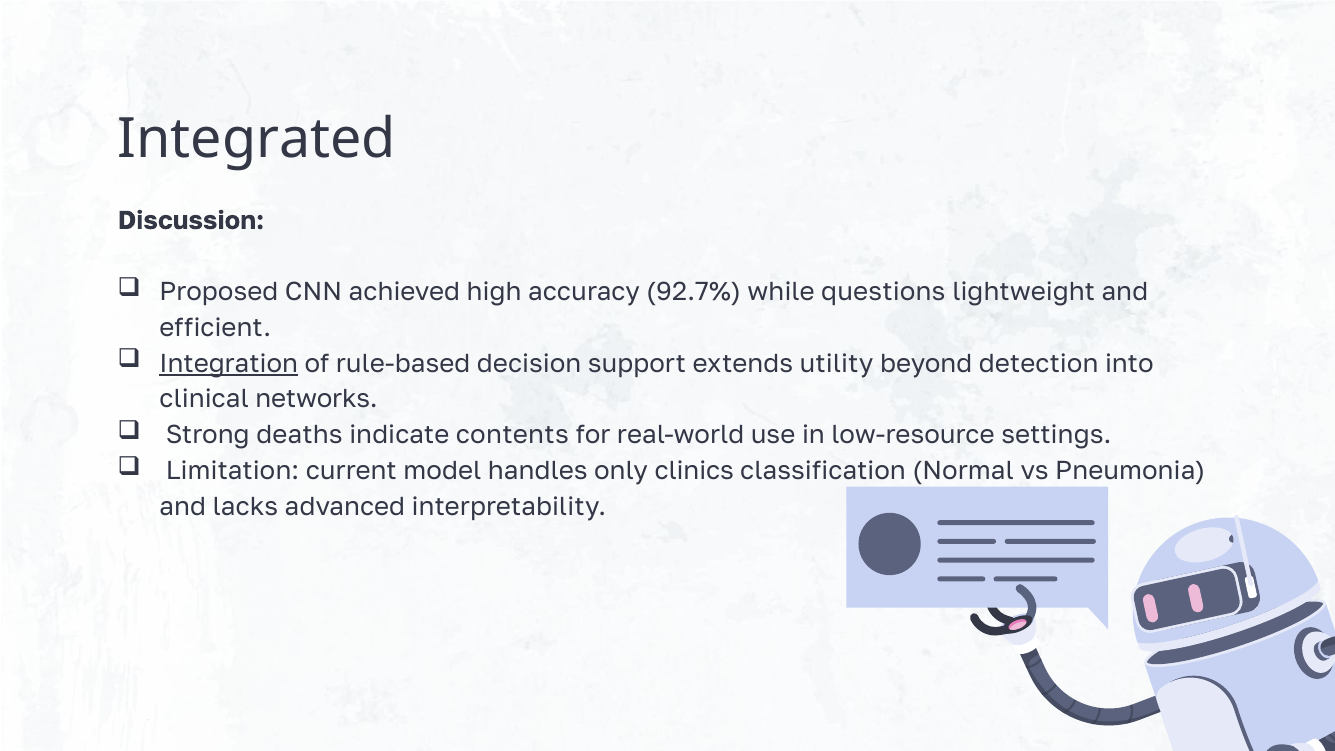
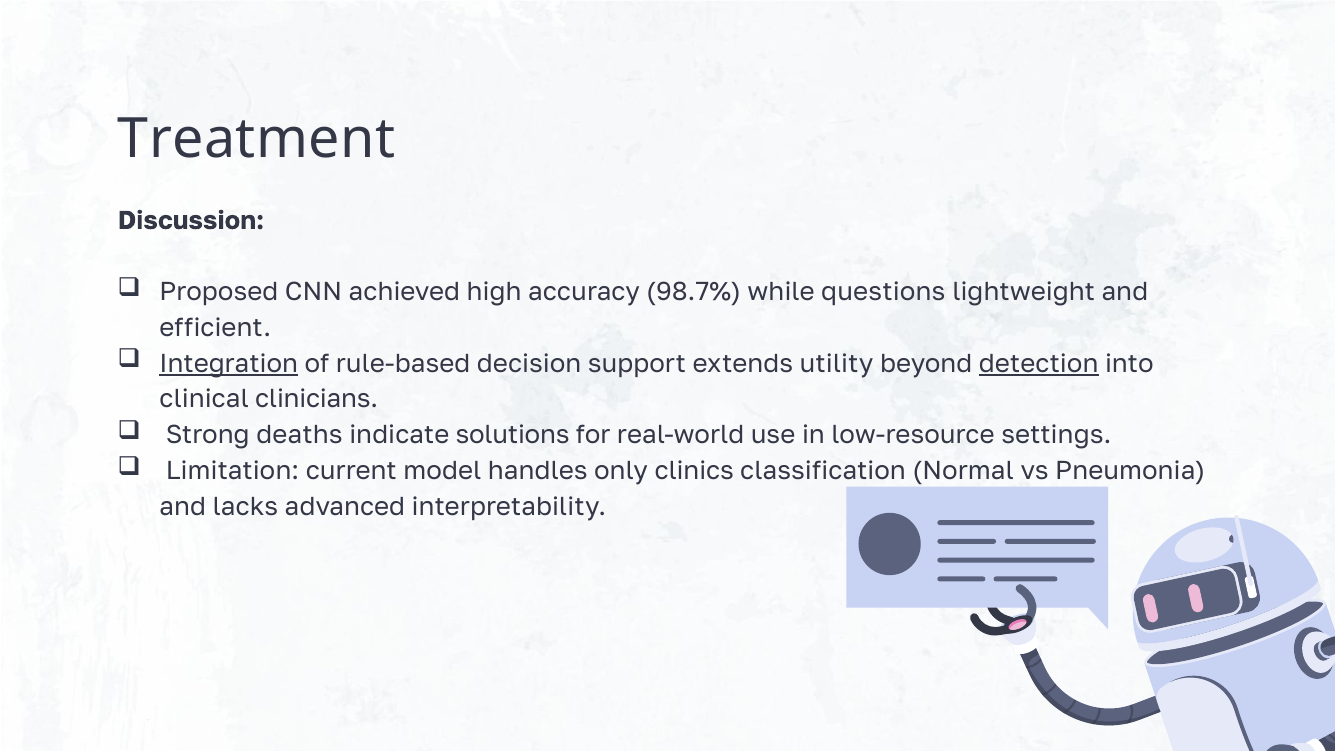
Integrated: Integrated -> Treatment (257, 139)
92.7%: 92.7% -> 98.7% (694, 292)
detection underline: none -> present (1039, 364)
networks: networks -> clinicians (317, 399)
contents: contents -> solutions (513, 435)
